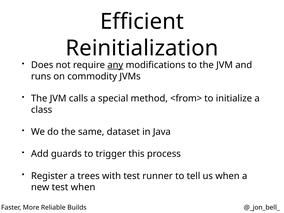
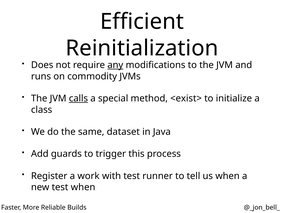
calls underline: none -> present (78, 98)
<from>: <from> -> <exist> (186, 98)
trees: trees -> work (89, 176)
